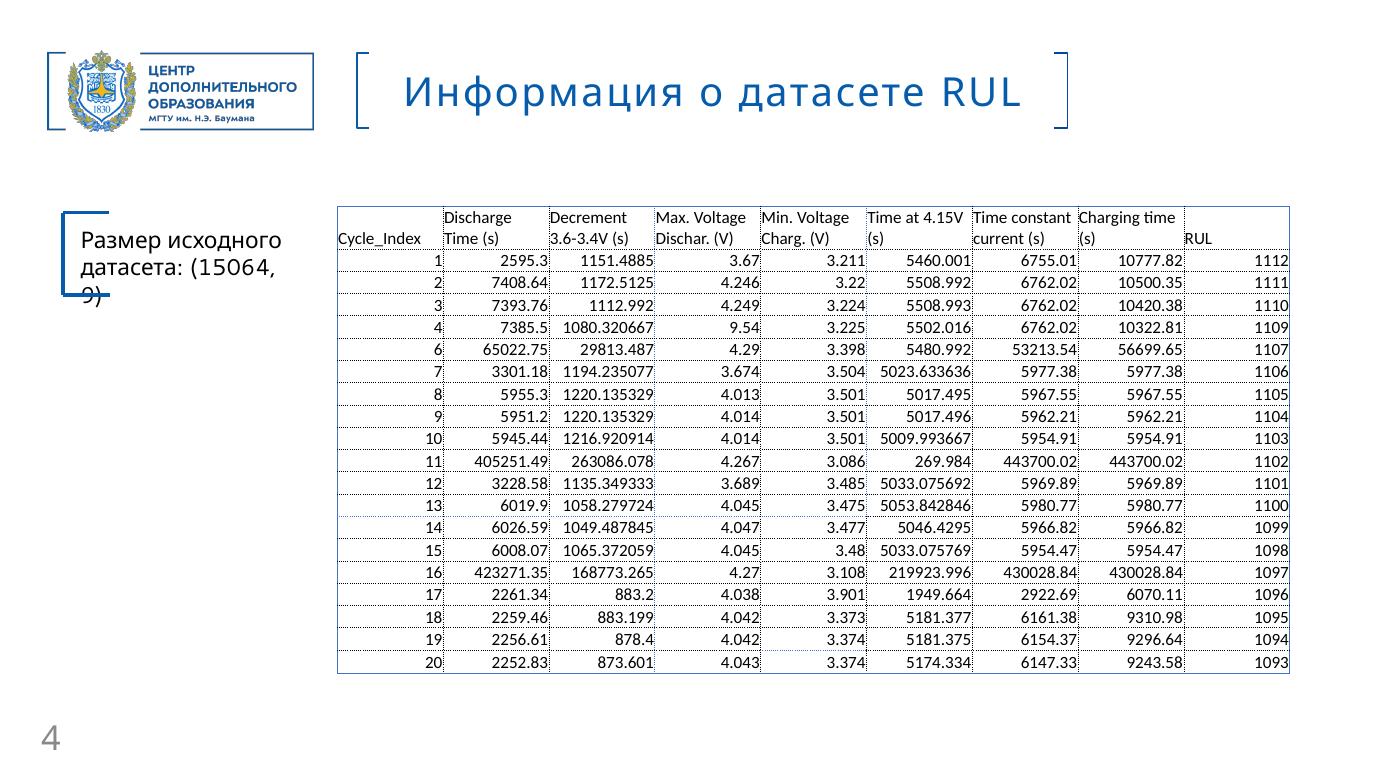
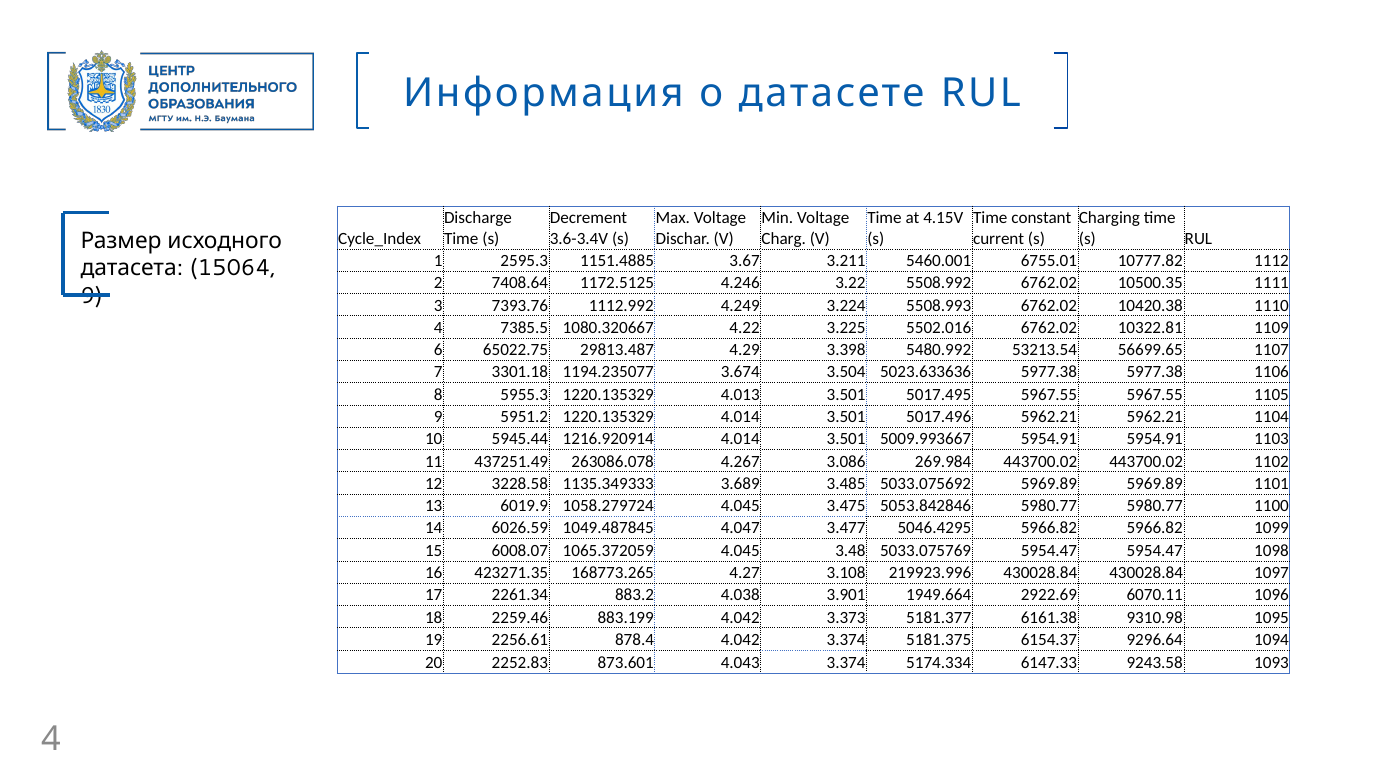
9.54: 9.54 -> 4.22 (745, 328)
405251.49: 405251.49 -> 437251.49 (511, 462)
